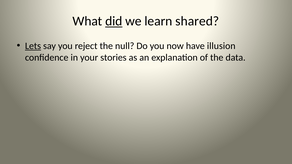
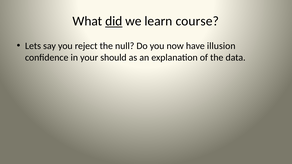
shared: shared -> course (197, 21)
Lets underline: present -> none (33, 46)
stories: stories -> should (113, 58)
